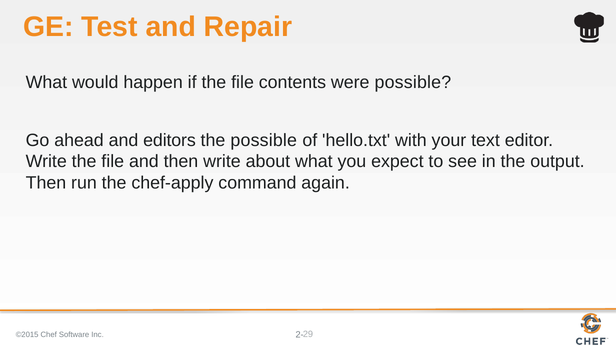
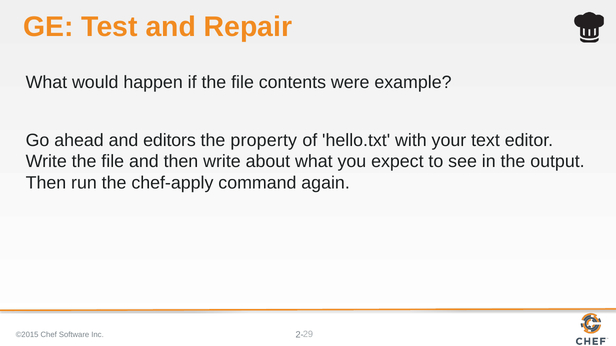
were possible: possible -> example (413, 82)
the possible: possible -> property (264, 140)
